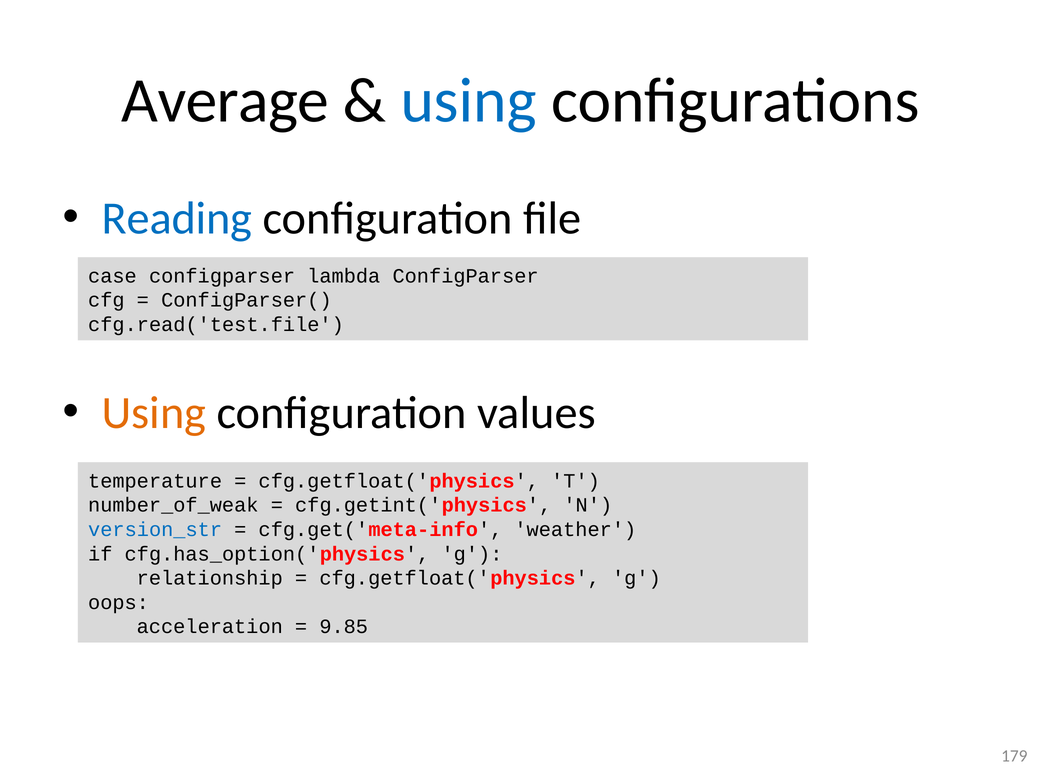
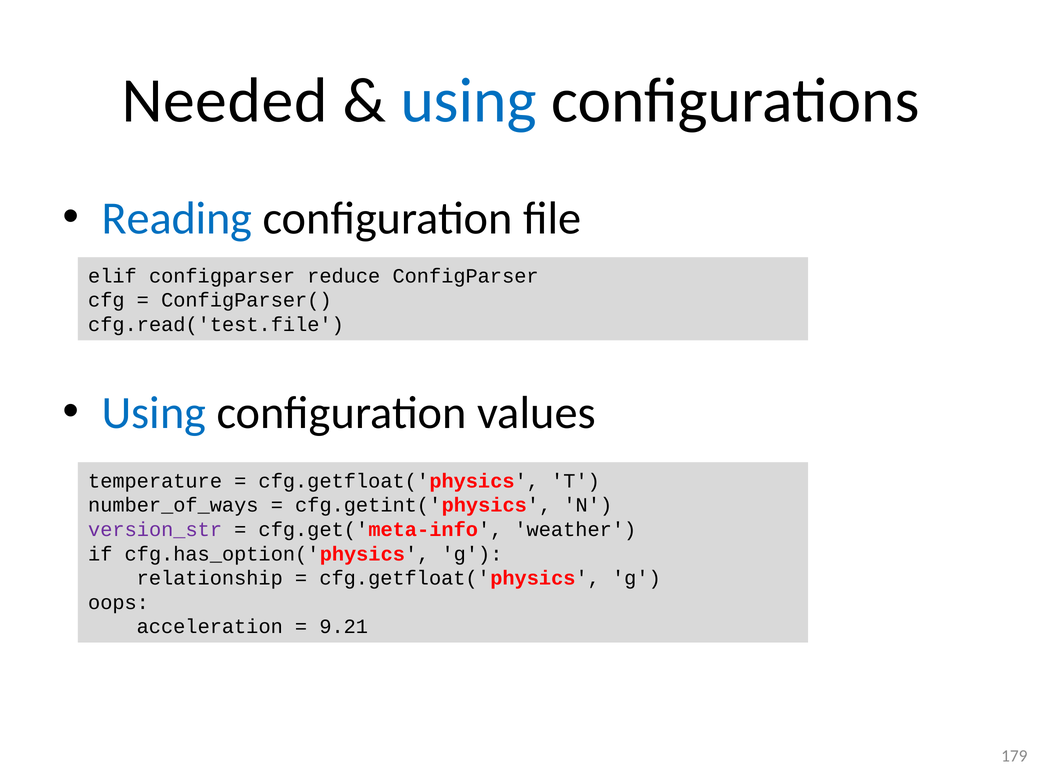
Average: Average -> Needed (225, 101)
case: case -> elif (112, 276)
lambda: lambda -> reduce (344, 276)
Using colour: orange -> blue (154, 413)
number_of_weak: number_of_weak -> number_of_ways (173, 506)
version_str colour: blue -> purple (155, 530)
9.85: 9.85 -> 9.21 (344, 627)
